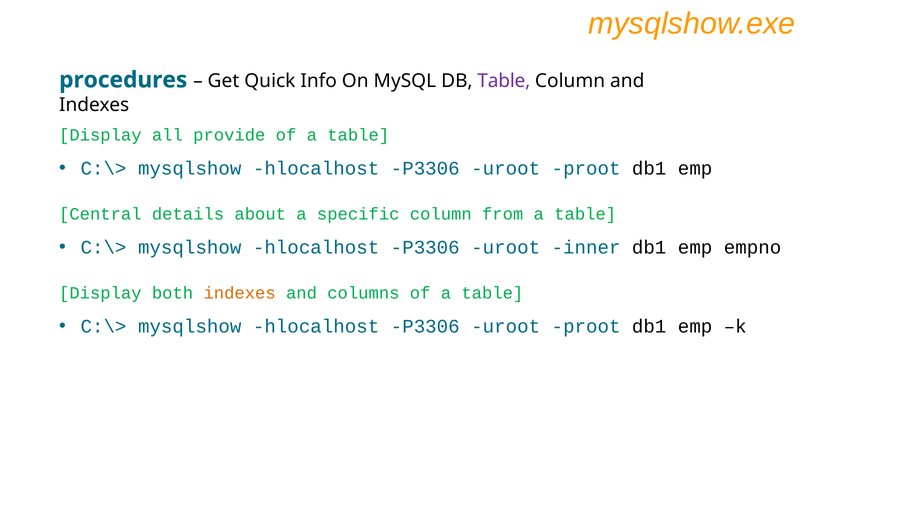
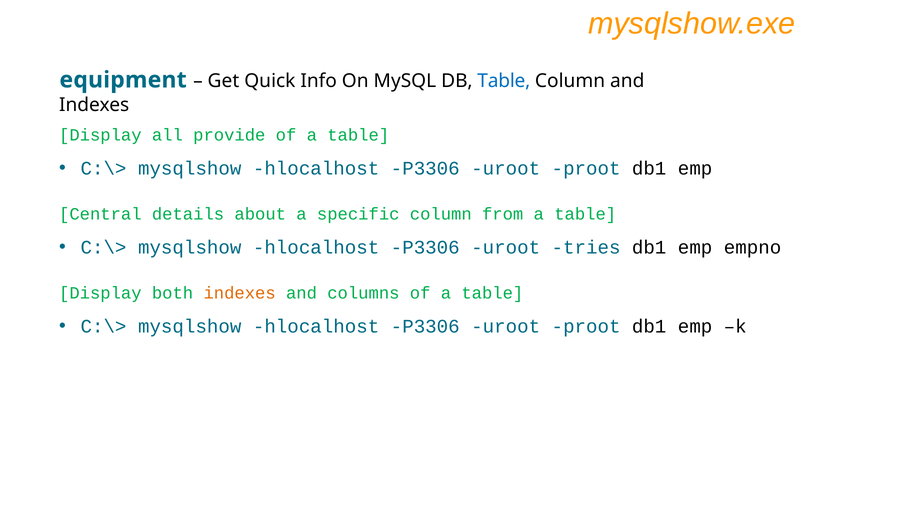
procedures: procedures -> equipment (123, 80)
Table colour: purple -> blue (504, 81)
inner: inner -> tries (586, 247)
